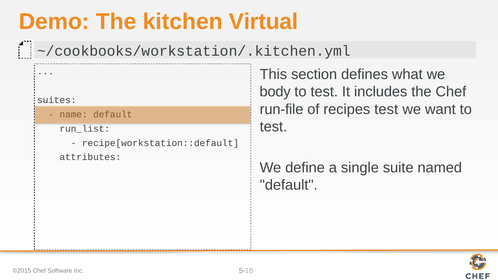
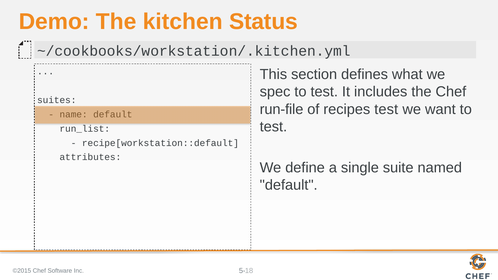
Virtual: Virtual -> Status (263, 22)
body: body -> spec (275, 92)
